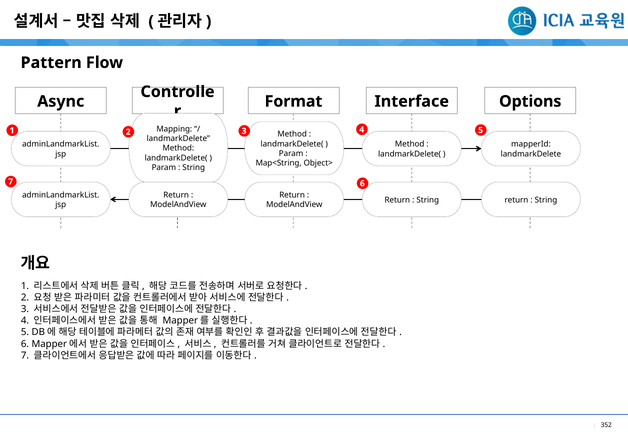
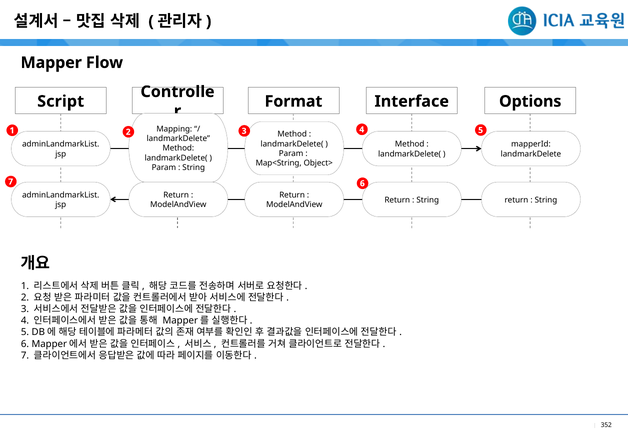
Pattern: Pattern -> Mapper (51, 63)
Async: Async -> Script (61, 101)
